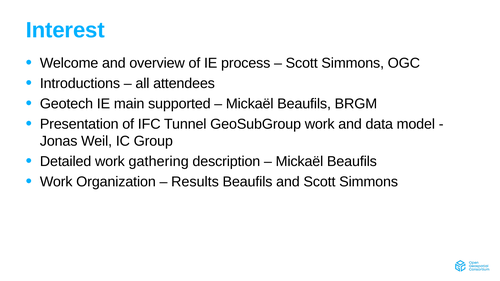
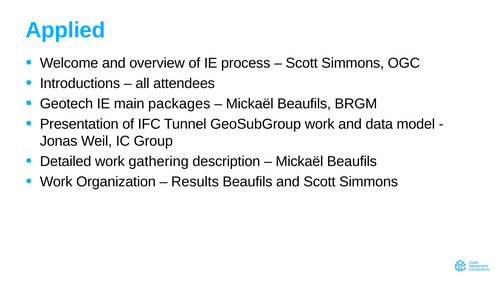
Interest: Interest -> Applied (65, 30)
supported: supported -> packages (179, 104)
